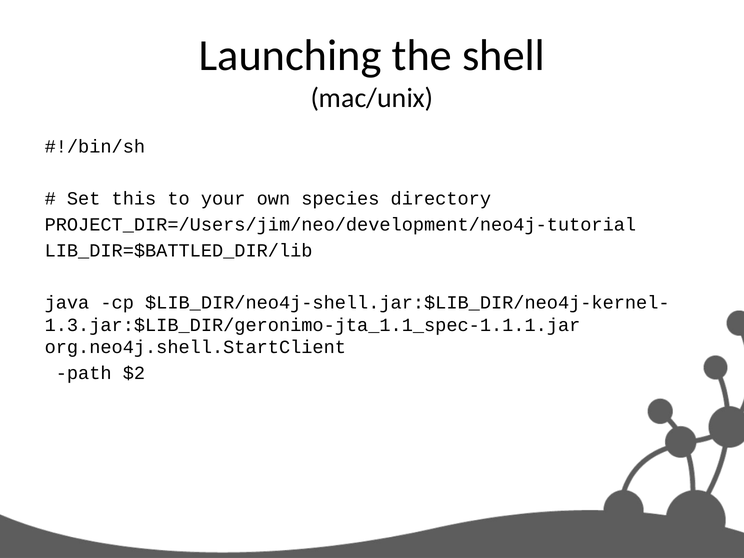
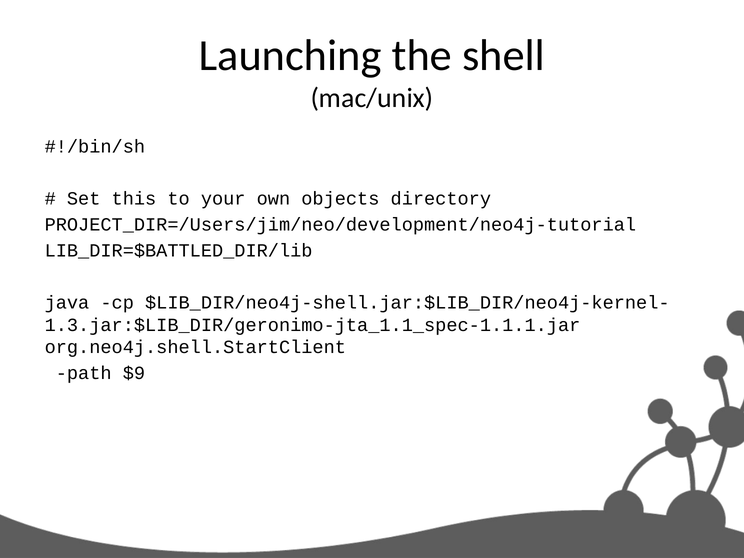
species: species -> objects (340, 198)
$2: $2 -> $9 (134, 373)
